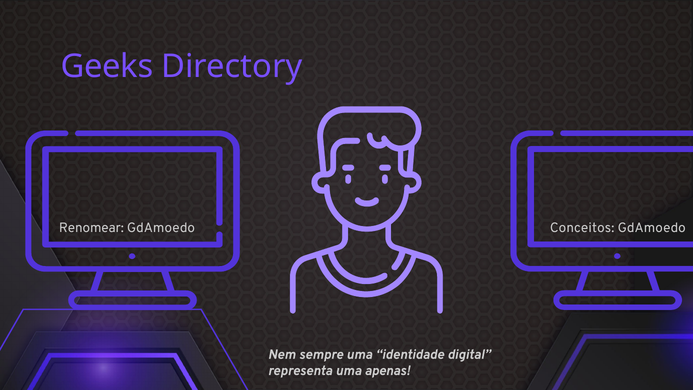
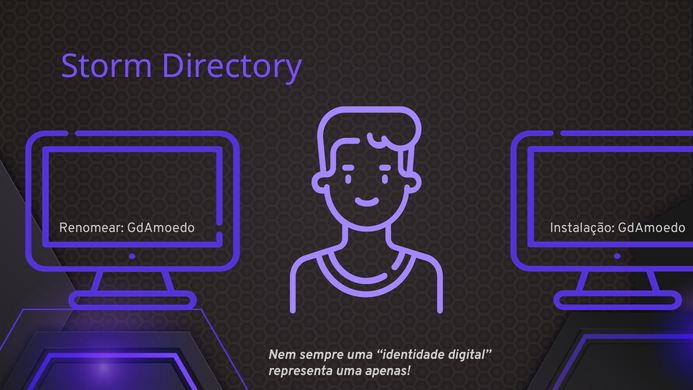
Geeks: Geeks -> Storm (107, 66)
Conceitos: Conceitos -> Instalação (582, 228)
